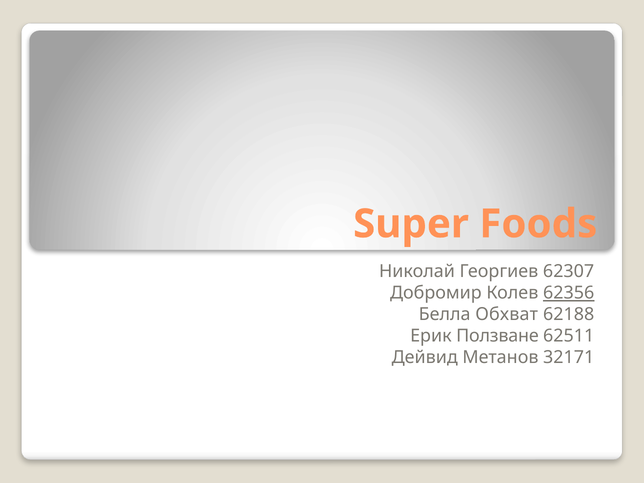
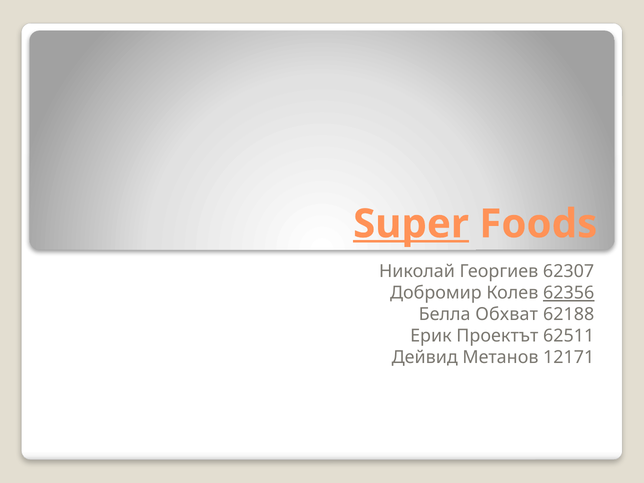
Super underline: none -> present (411, 224)
Ползване: Ползване -> Проектът (497, 336)
32171: 32171 -> 12171 (569, 358)
